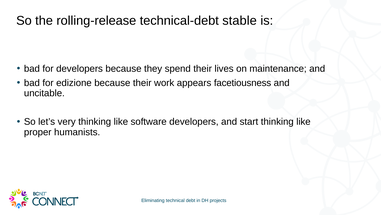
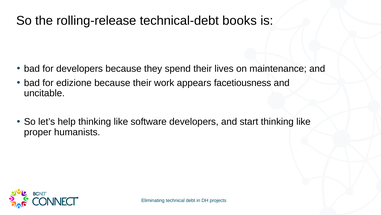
stable: stable -> books (240, 21)
very: very -> help (67, 121)
